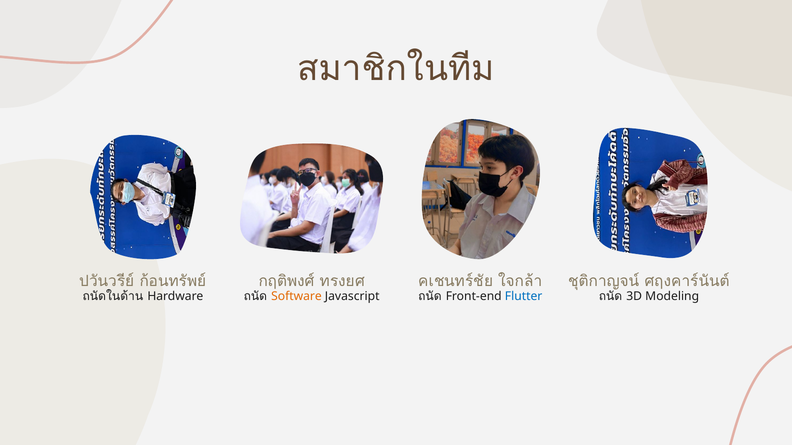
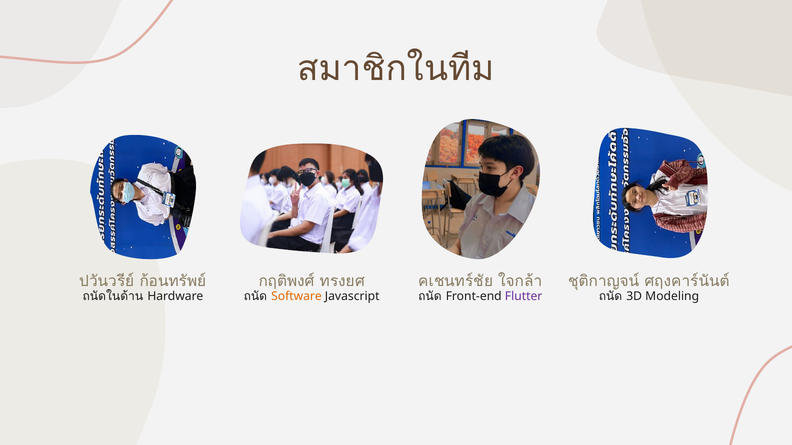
Flutter colour: blue -> purple (524, 297)
